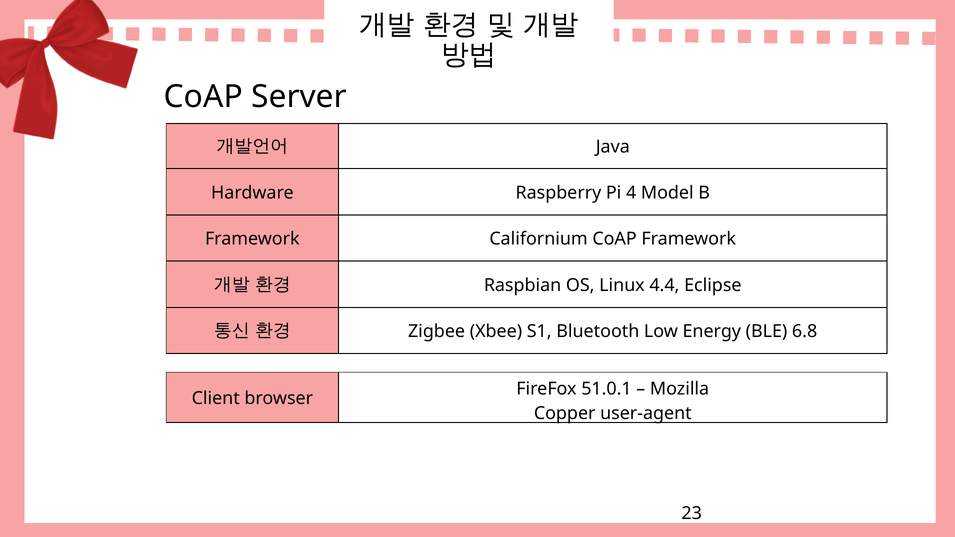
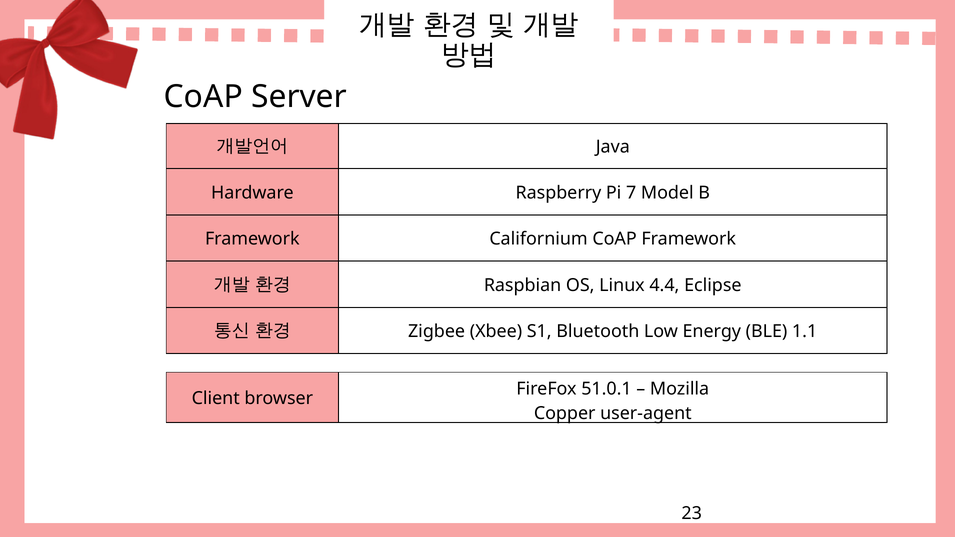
4: 4 -> 7 (631, 193)
6.8: 6.8 -> 1.1 (805, 332)
